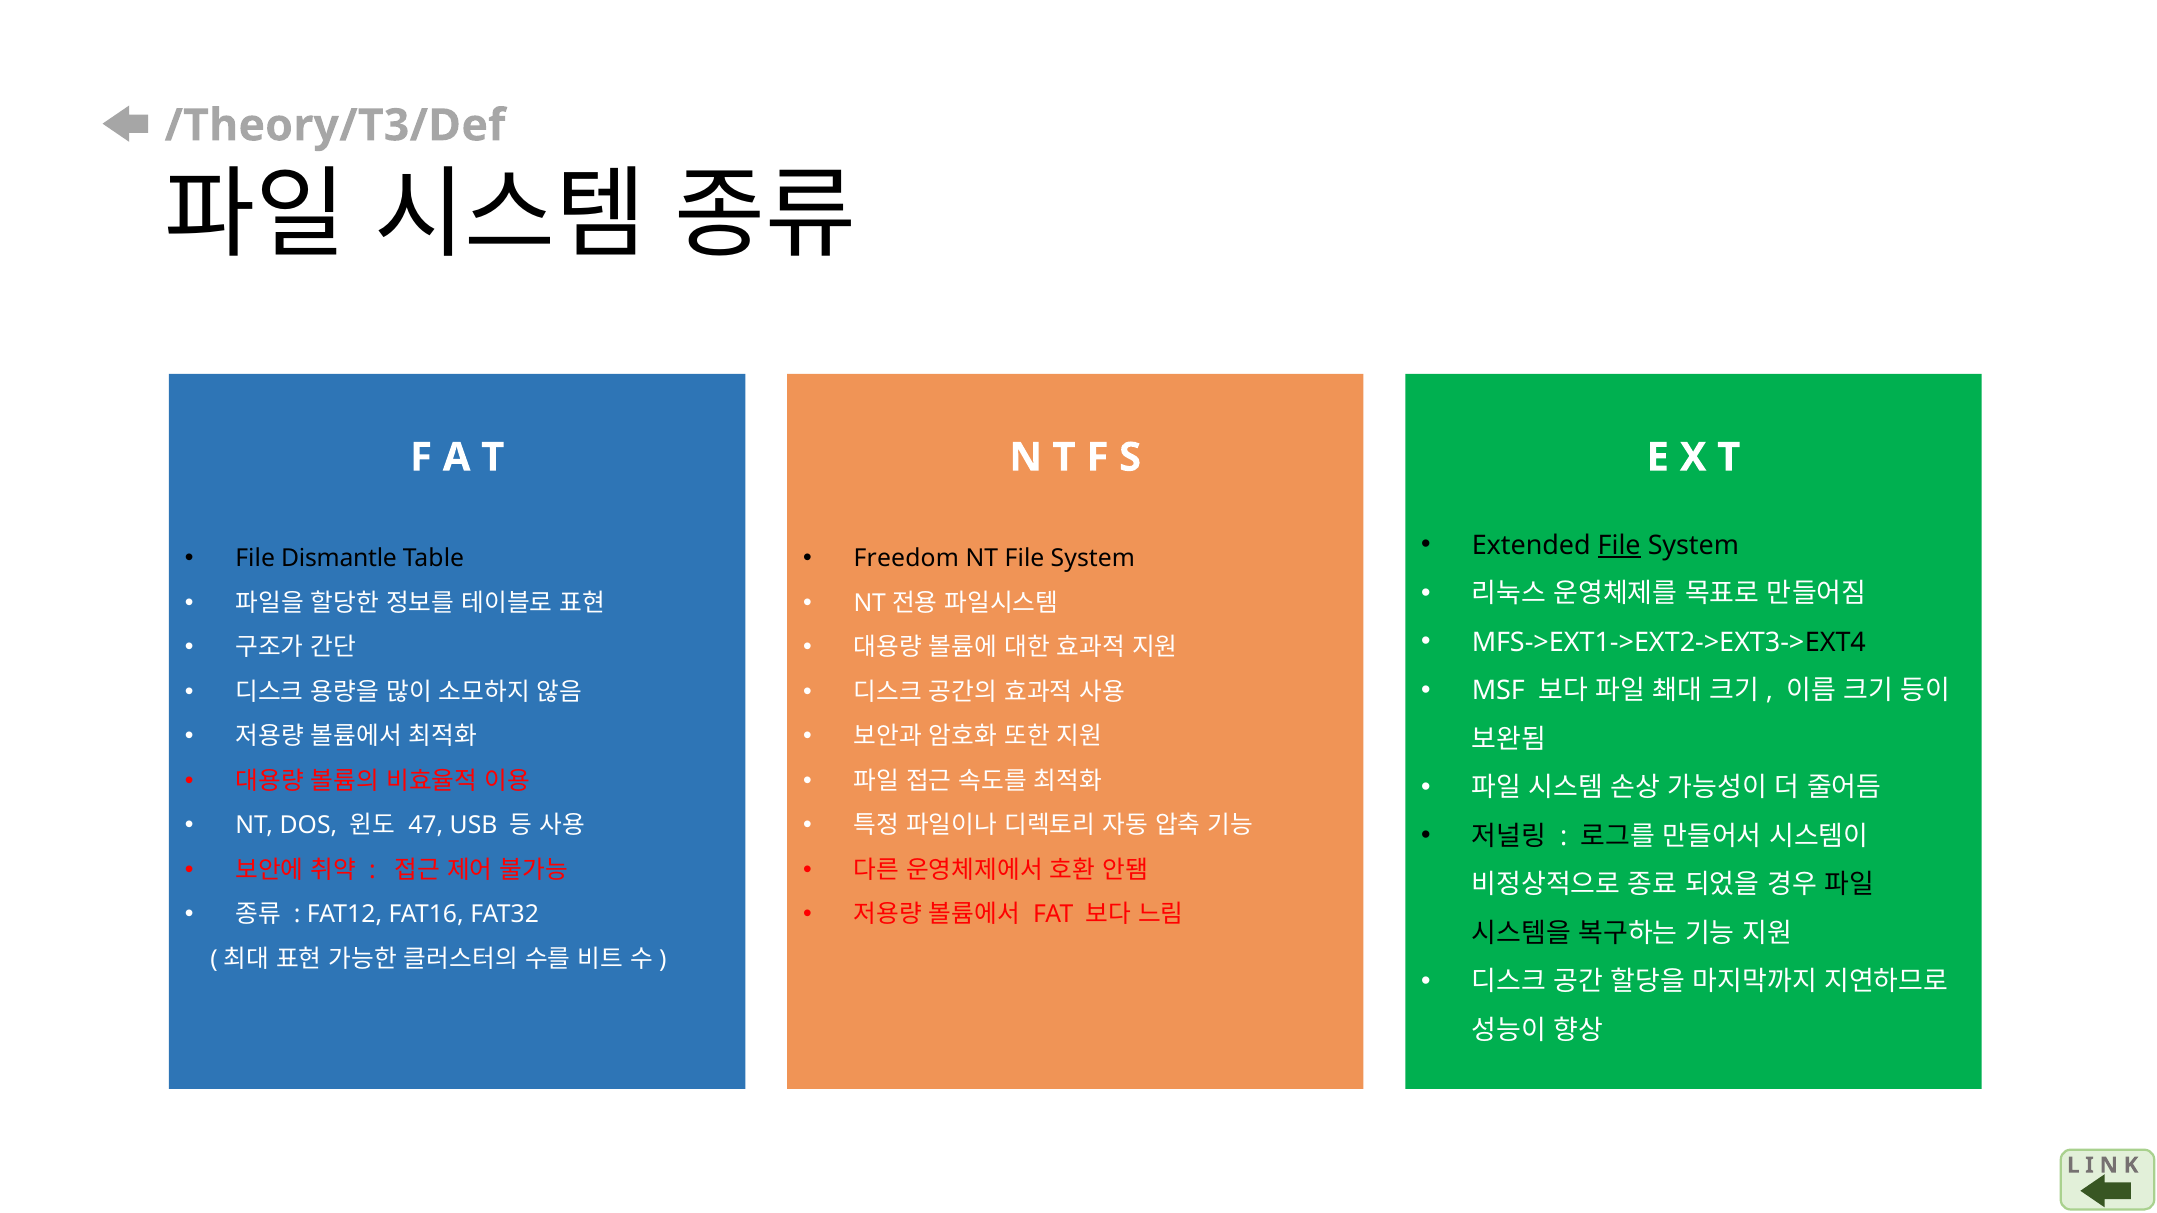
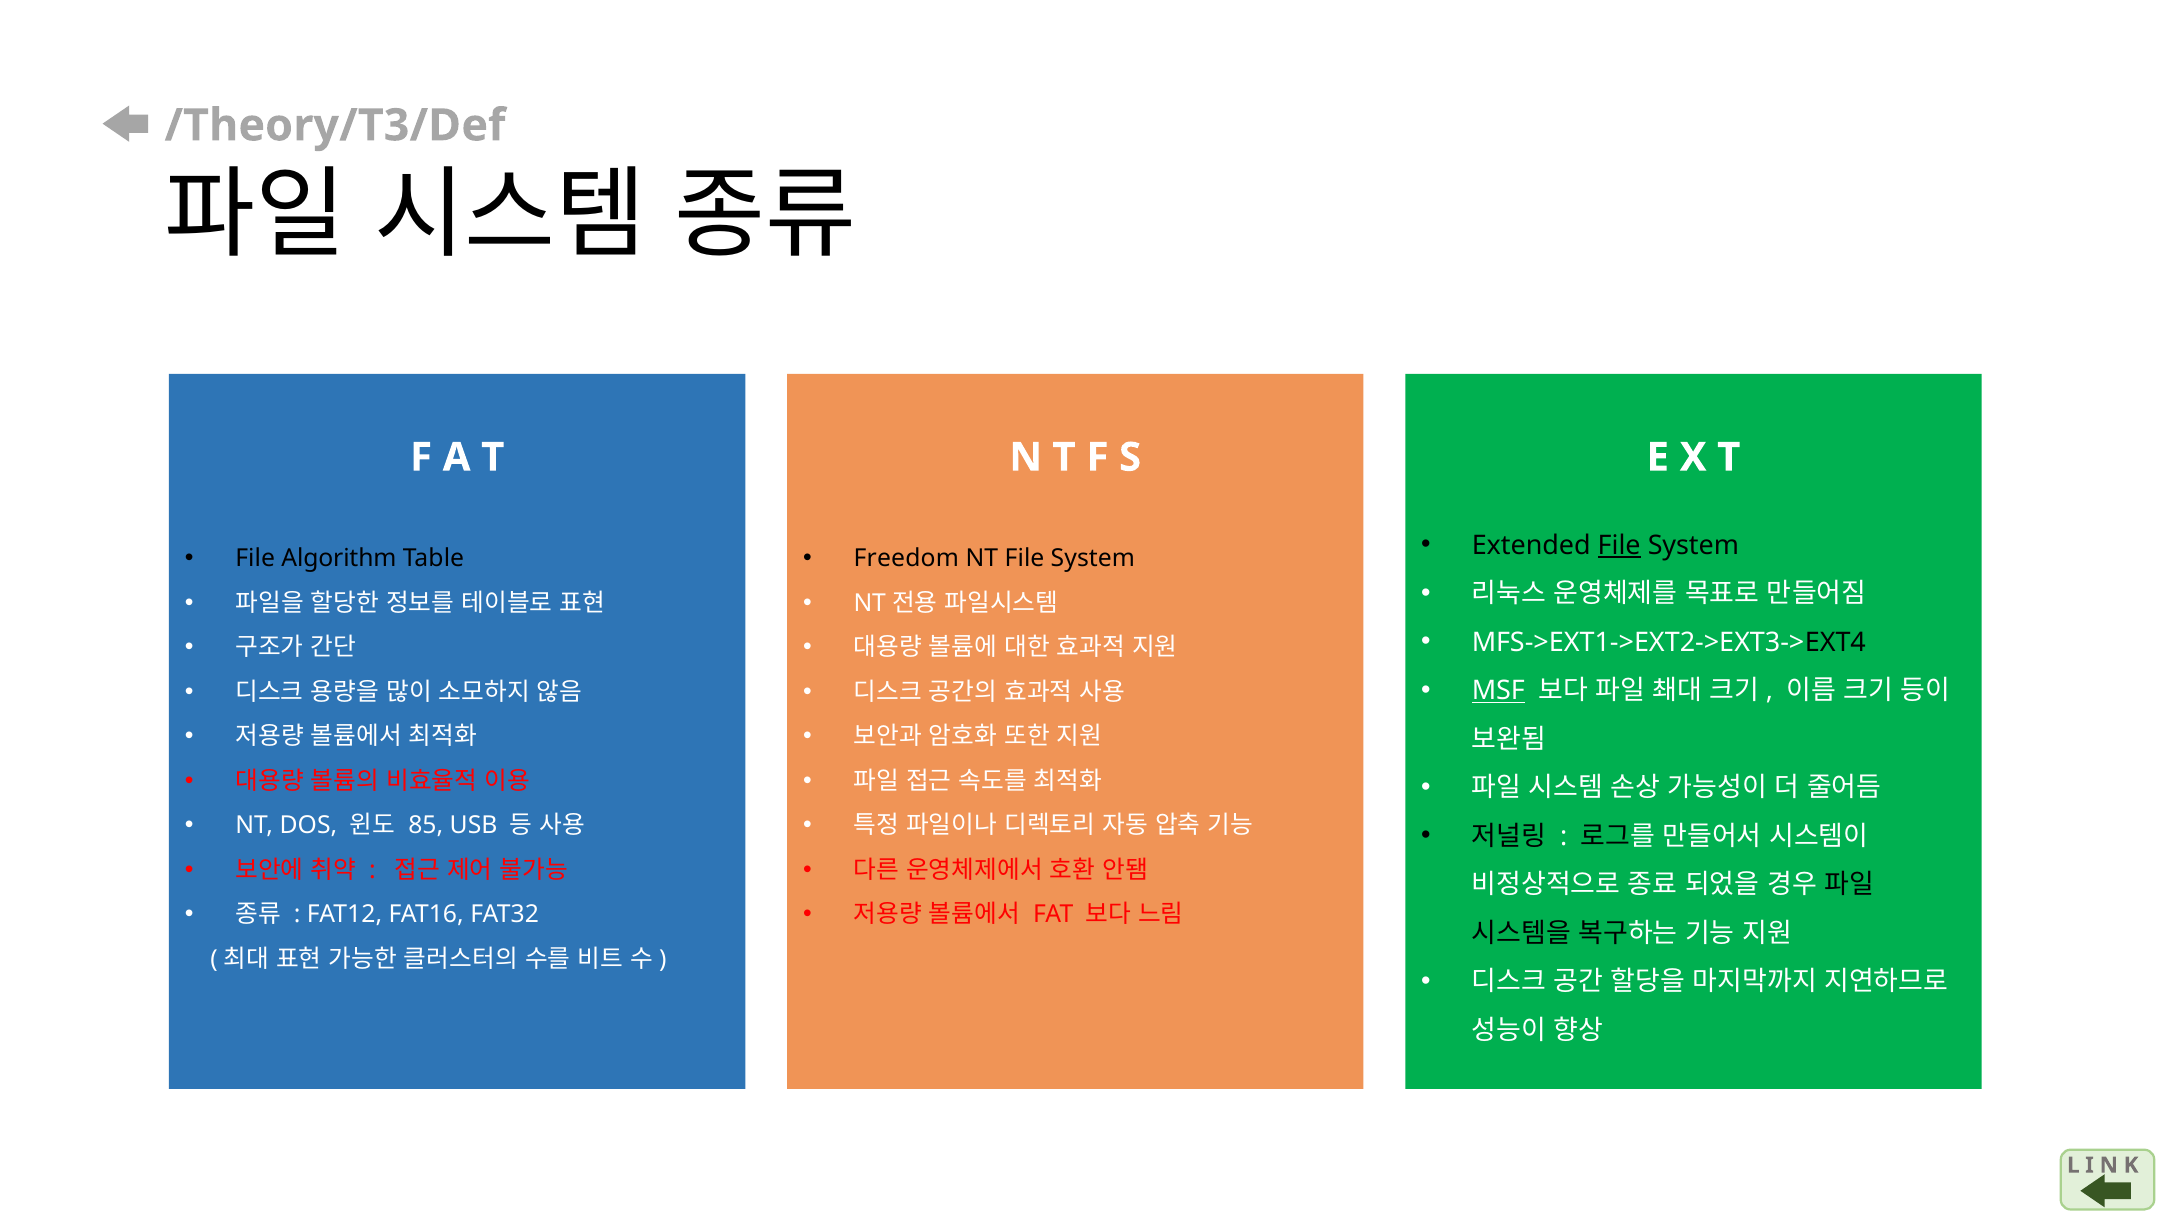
Dismantle: Dismantle -> Algorithm (339, 559)
MSF underline: none -> present (1498, 691)
47: 47 -> 85 (426, 826)
